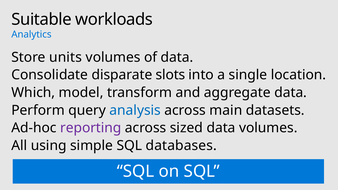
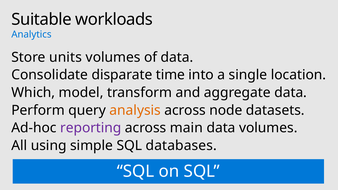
slots: slots -> time (170, 75)
analysis colour: blue -> orange (135, 110)
main: main -> node (226, 110)
sized: sized -> main (186, 128)
